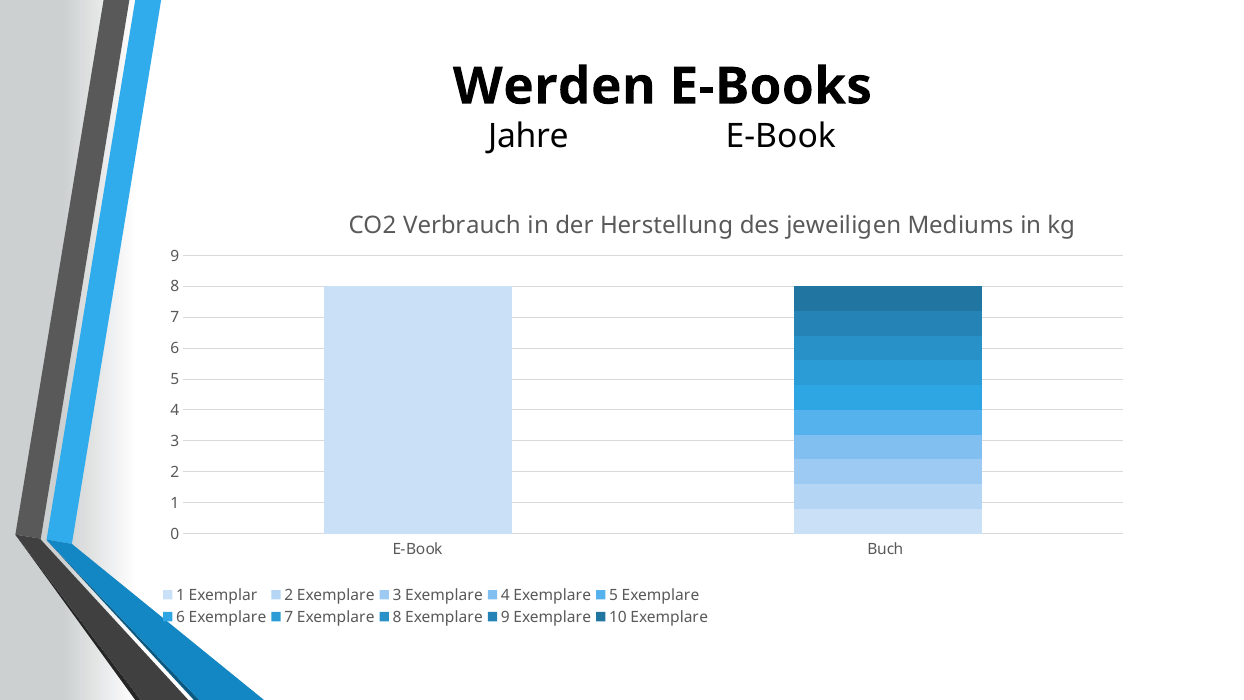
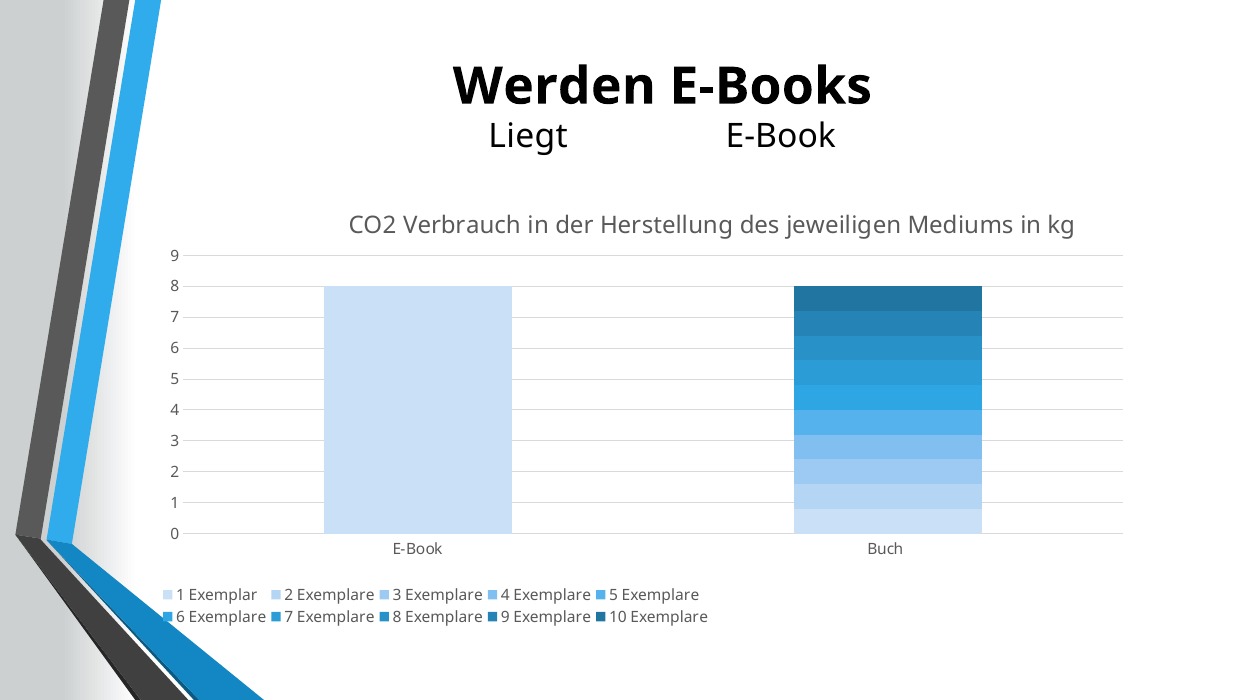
Jahre: Jahre -> Liegt (528, 137)
